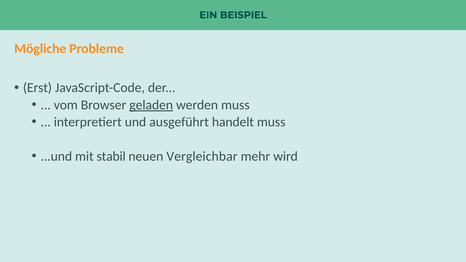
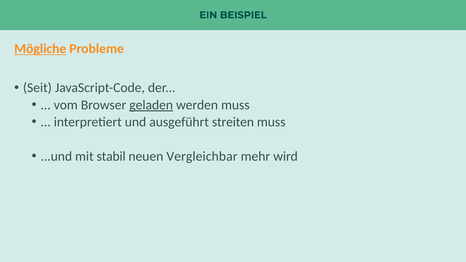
Mögliche underline: none -> present (40, 49)
Erst: Erst -> Seit (37, 88)
handelt: handelt -> streiten (233, 122)
